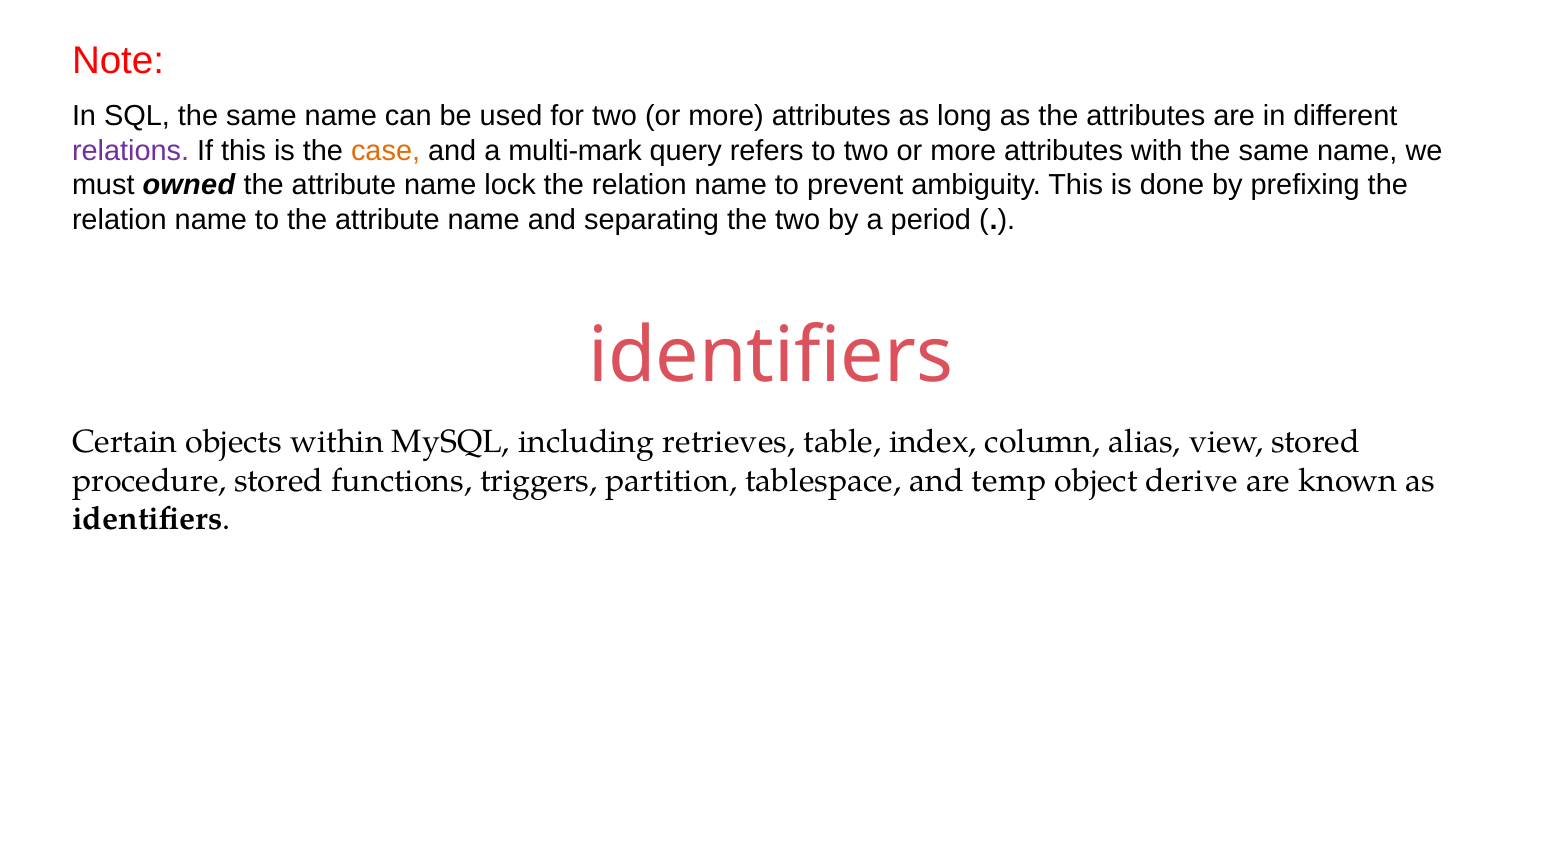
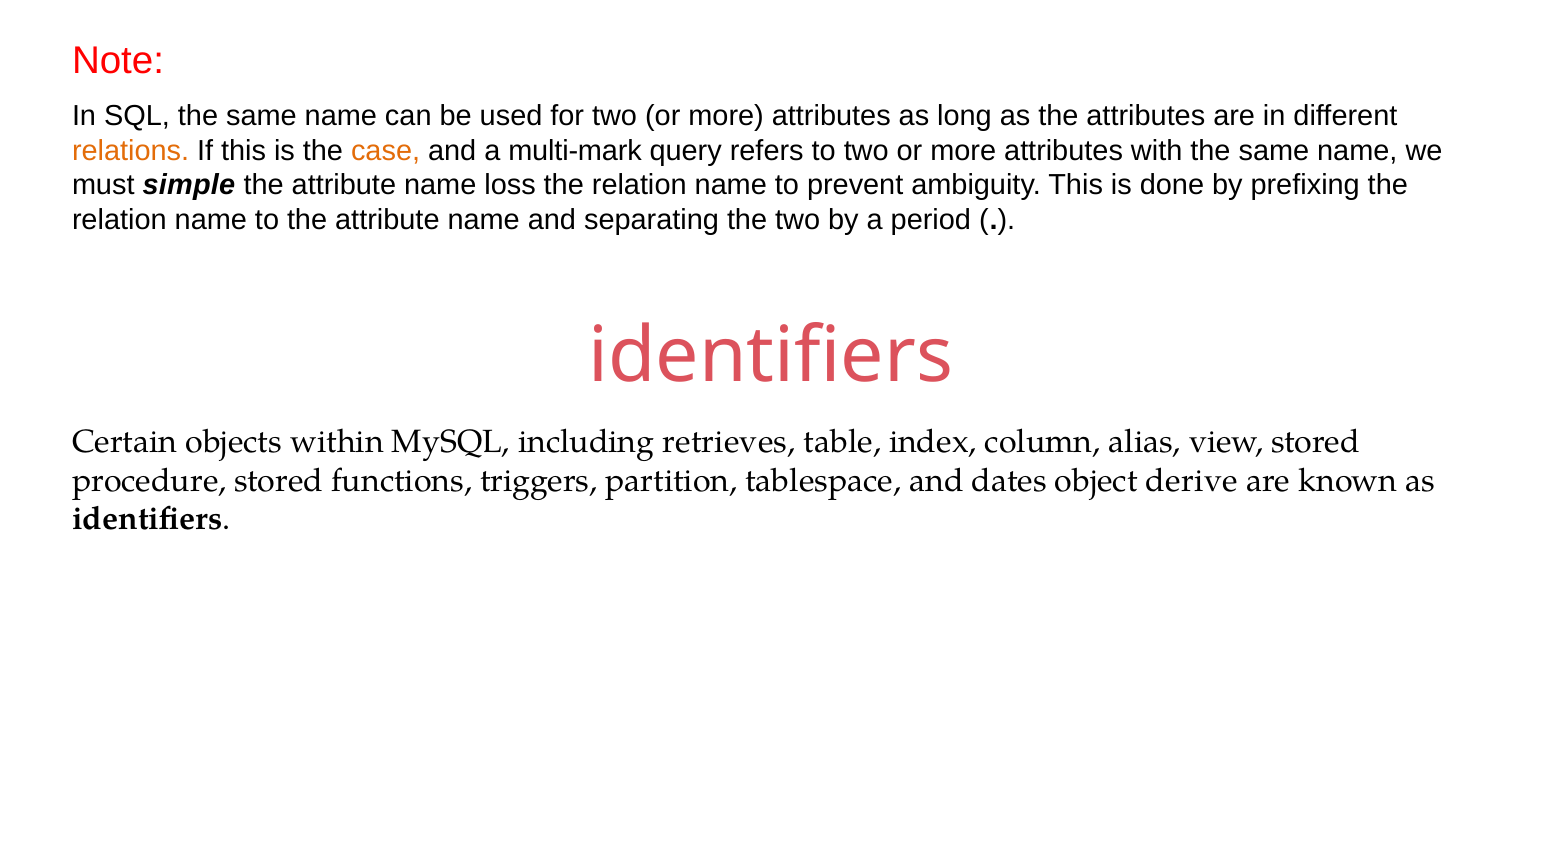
relations colour: purple -> orange (131, 150)
owned: owned -> simple (189, 185)
lock: lock -> loss (510, 185)
temp: temp -> dates (1009, 480)
